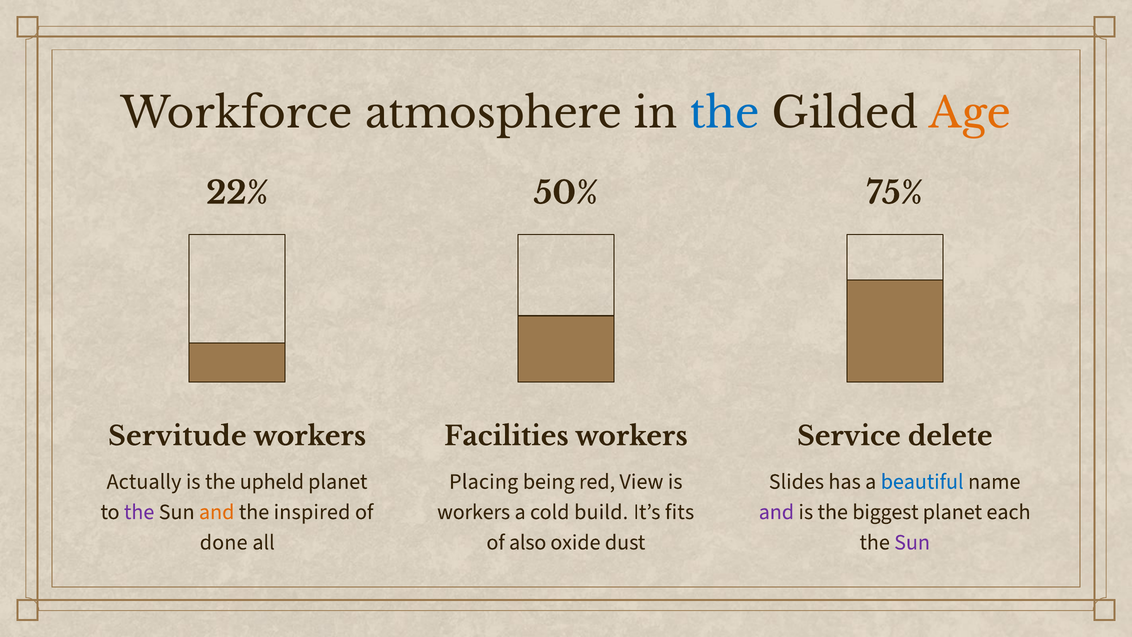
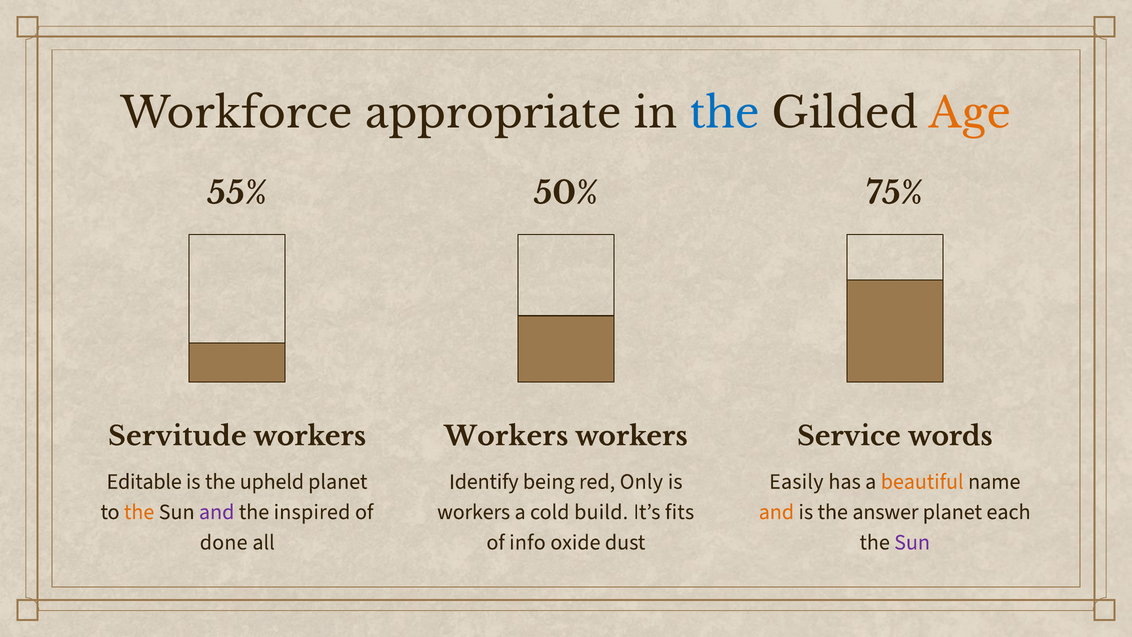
atmosphere: atmosphere -> appropriate (493, 114)
22%: 22% -> 55% (237, 193)
Facilities: Facilities -> Workers (506, 436)
delete: delete -> words (950, 436)
Actually: Actually -> Editable (144, 481)
Placing: Placing -> Identify (484, 481)
View: View -> Only (641, 481)
Slides: Slides -> Easily (796, 481)
beautiful colour: blue -> orange (922, 481)
the colour: purple -> orange (139, 512)
and colour: orange -> purple (217, 512)
and colour: purple -> orange (776, 512)
biggest: biggest -> answer (885, 512)
also: also -> info (527, 542)
